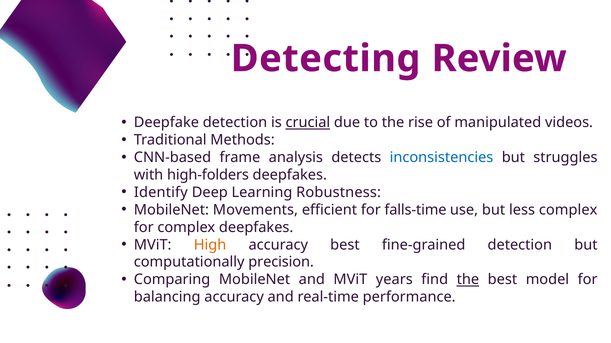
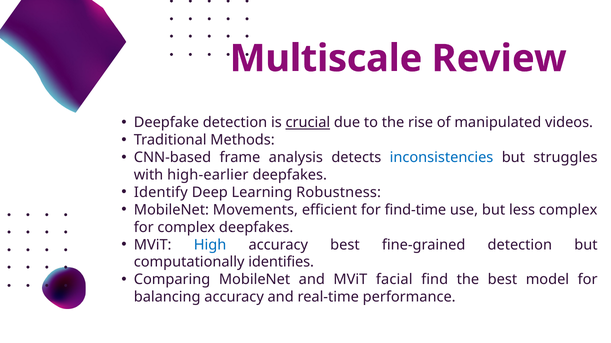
Detecting: Detecting -> Multiscale (326, 59)
high-folders: high-folders -> high-earlier (208, 175)
falls-time: falls-time -> find-time (415, 210)
High colour: orange -> blue (210, 245)
precision: precision -> identifies (281, 263)
years: years -> facial (394, 280)
the underline: present -> none (468, 280)
